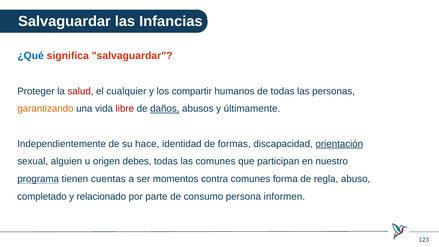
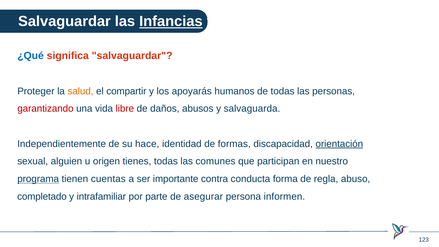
Infancias underline: none -> present (171, 21)
salud colour: red -> orange (80, 91)
cualquier: cualquier -> compartir (126, 91)
compartir: compartir -> apoyarás (192, 91)
garantizando colour: orange -> red (45, 109)
daños underline: present -> none (165, 109)
últimamente: últimamente -> salvaguarda (252, 109)
debes: debes -> tienes (137, 161)
momentos: momentos -> importante (176, 179)
contra comunes: comunes -> conducta (250, 179)
relacionado: relacionado -> intrafamiliar (101, 196)
consumo: consumo -> asegurar (203, 196)
